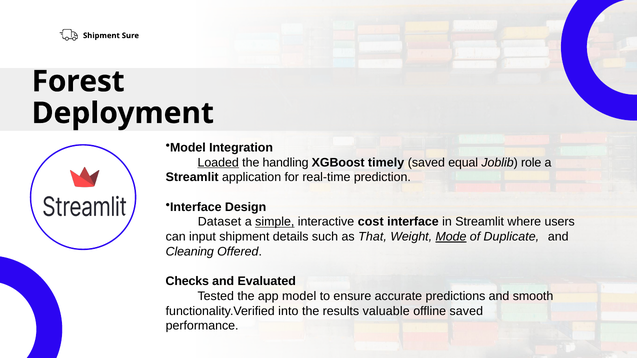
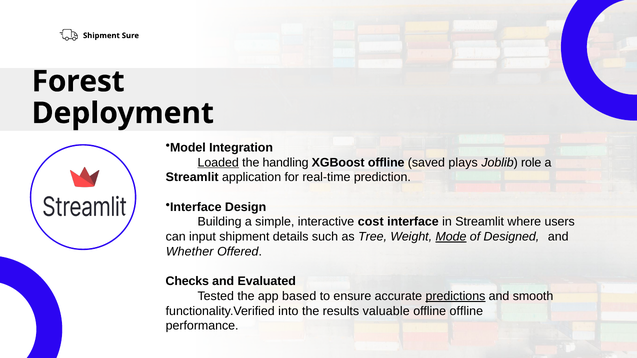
XGBoost timely: timely -> offline (386, 163)
equal: equal -> plays (463, 163)
Dataset: Dataset -> Building (220, 222)
simple underline: present -> none (275, 222)
That: That -> Tree (373, 237)
Duplicate: Duplicate -> Designed (511, 237)
Cleaning: Cleaning -> Whether (190, 252)
app model: model -> based (299, 296)
predictions underline: none -> present (455, 296)
offline saved: saved -> offline (466, 311)
